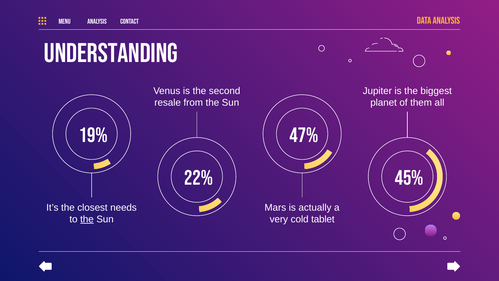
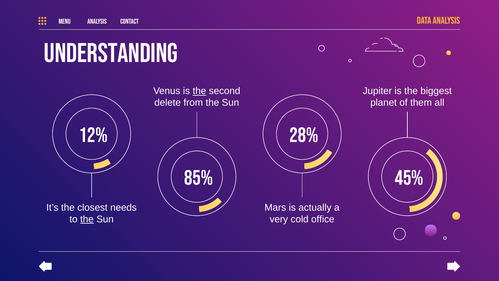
the underline: none -> present (199, 91)
resale: resale -> delete (168, 103)
19%: 19% -> 12% (93, 135)
47%: 47% -> 28% (304, 135)
22%: 22% -> 85% (199, 178)
tablet: tablet -> office (323, 219)
